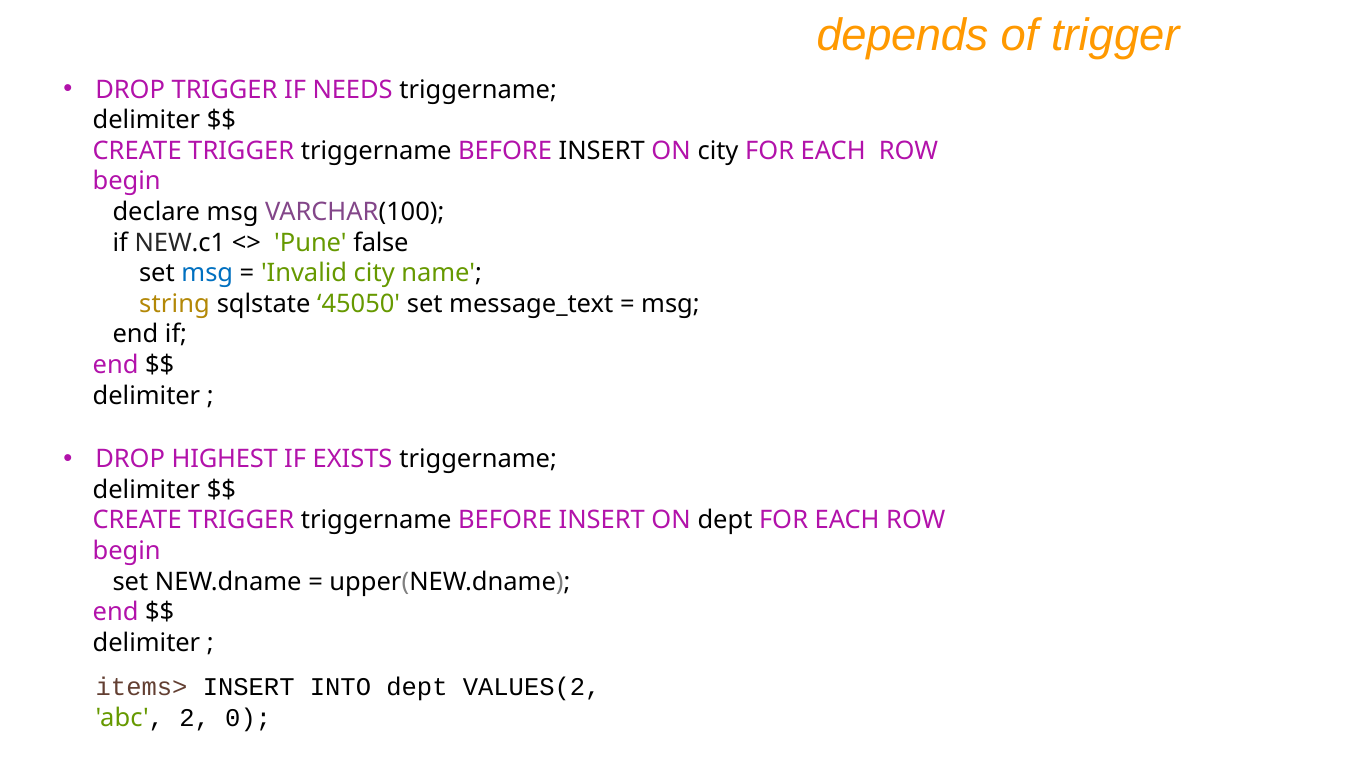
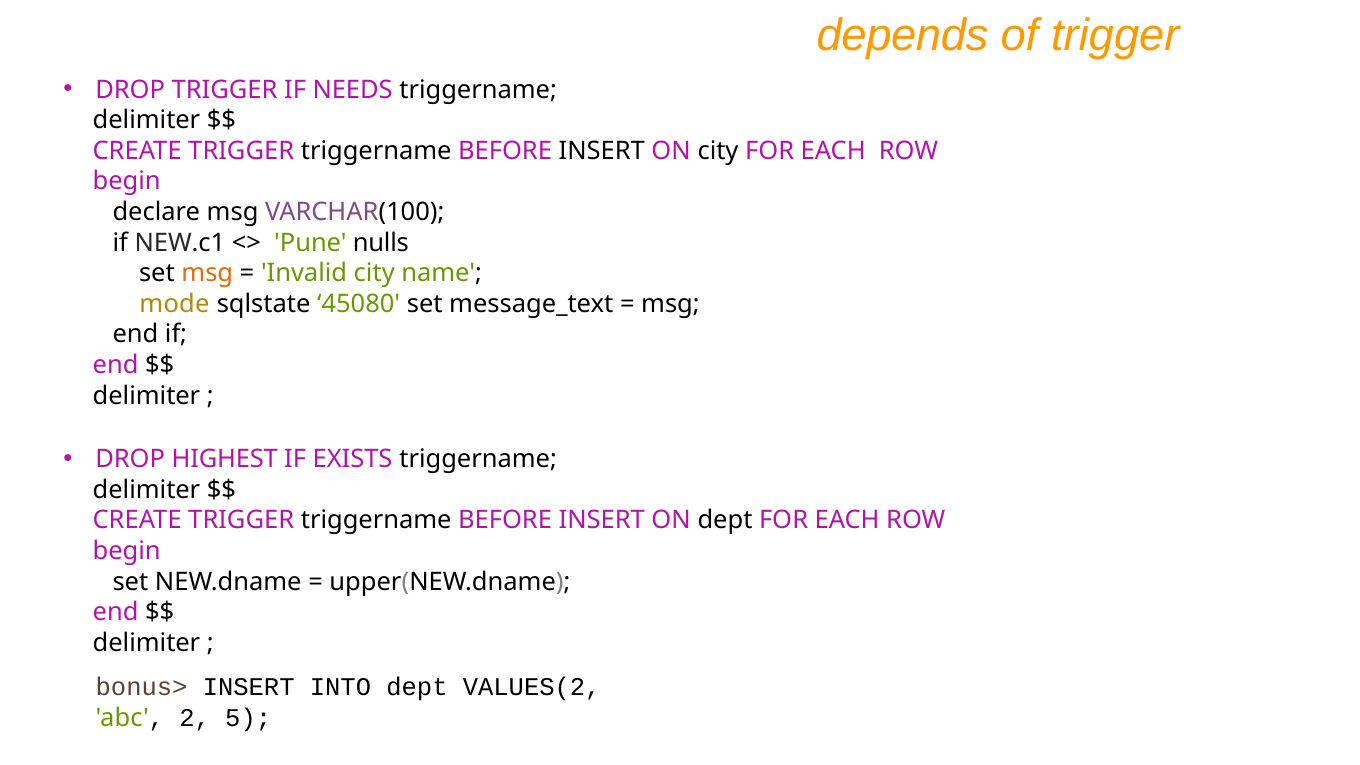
false: false -> nulls (381, 243)
msg colour: blue -> orange (207, 273)
string: string -> mode (174, 304)
45050: 45050 -> 45080 (359, 304)
items>: items> -> bonus> (142, 688)
0: 0 -> 5 (248, 718)
